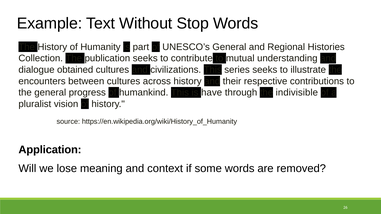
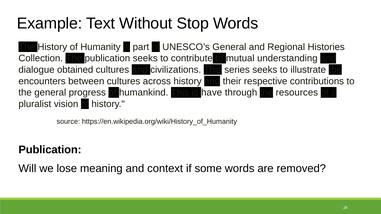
indivisible: indivisible -> resources (297, 93)
Application: Application -> Publication (50, 150)
